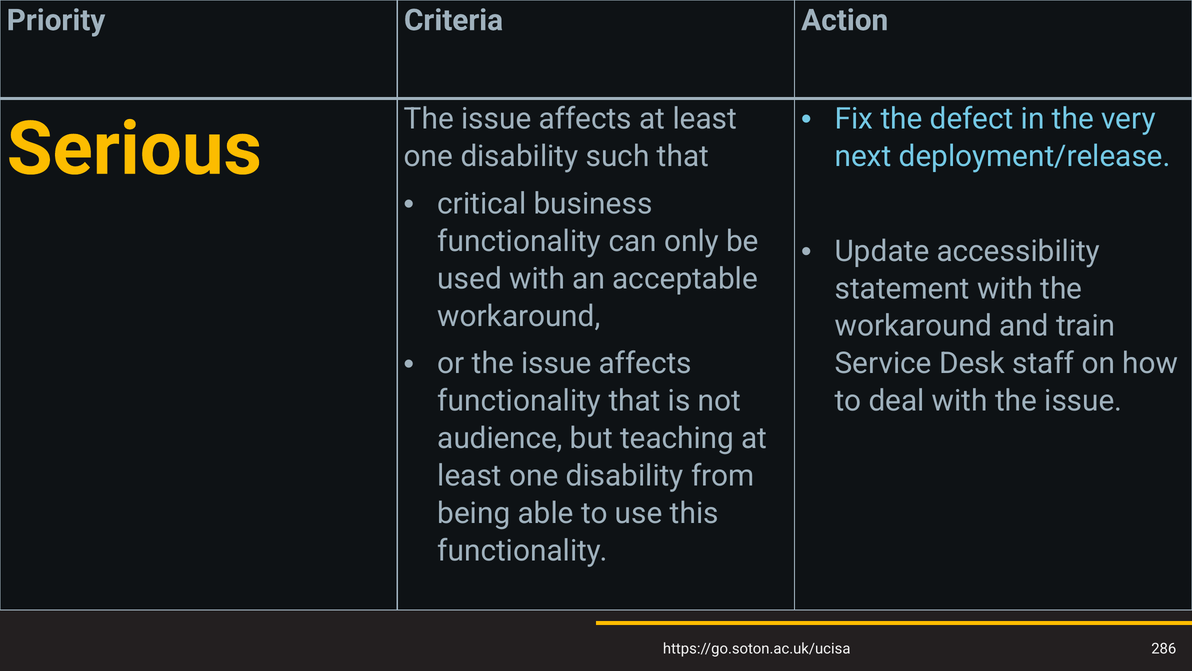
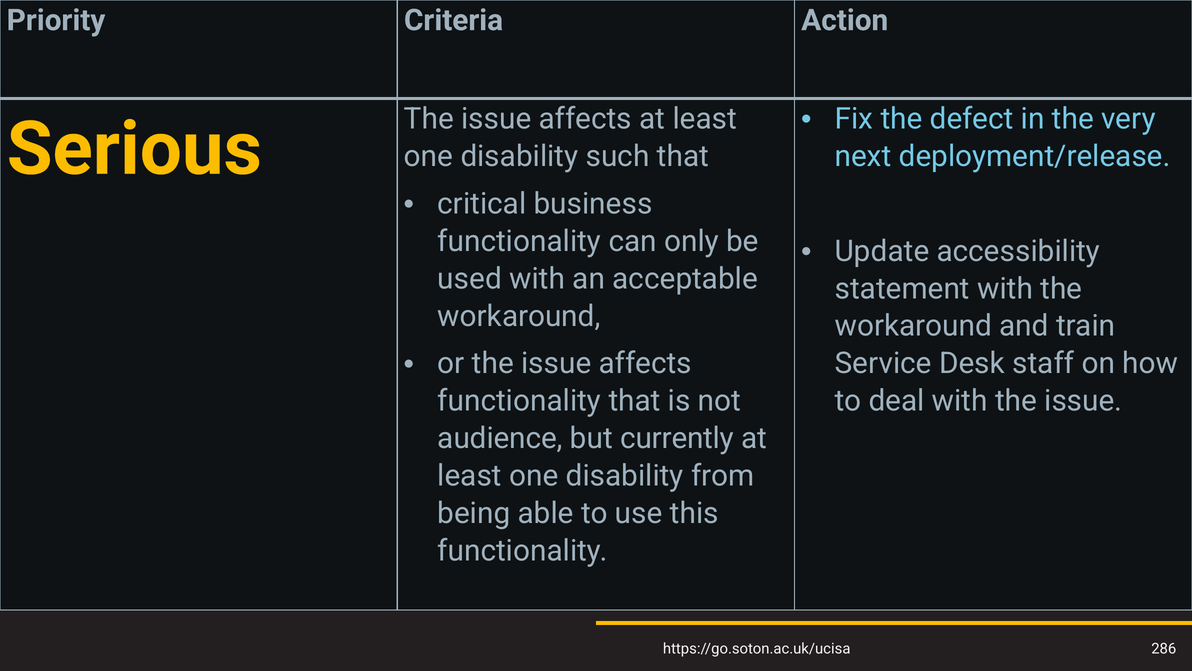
teaching: teaching -> currently (677, 438)
